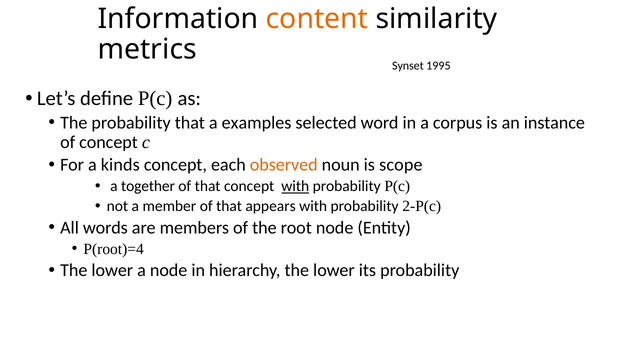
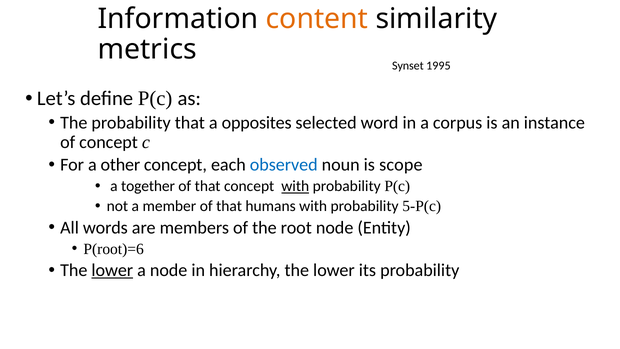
examples: examples -> opposites (257, 123)
kinds: kinds -> other (120, 165)
observed colour: orange -> blue (284, 165)
appears: appears -> humans (271, 206)
2-P(c: 2-P(c -> 5-P(c (422, 206)
P(root)=4: P(root)=4 -> P(root)=6 (114, 249)
lower underline: none -> present (112, 270)
